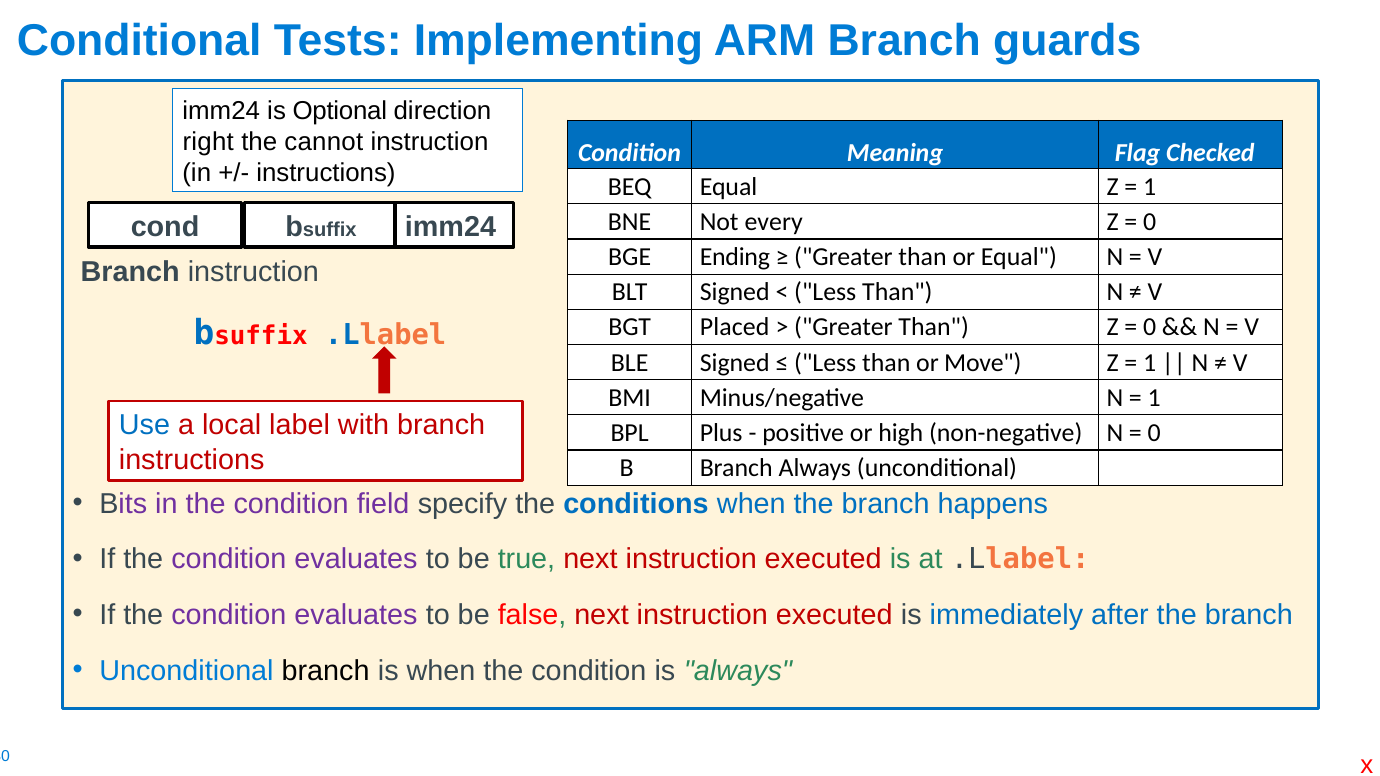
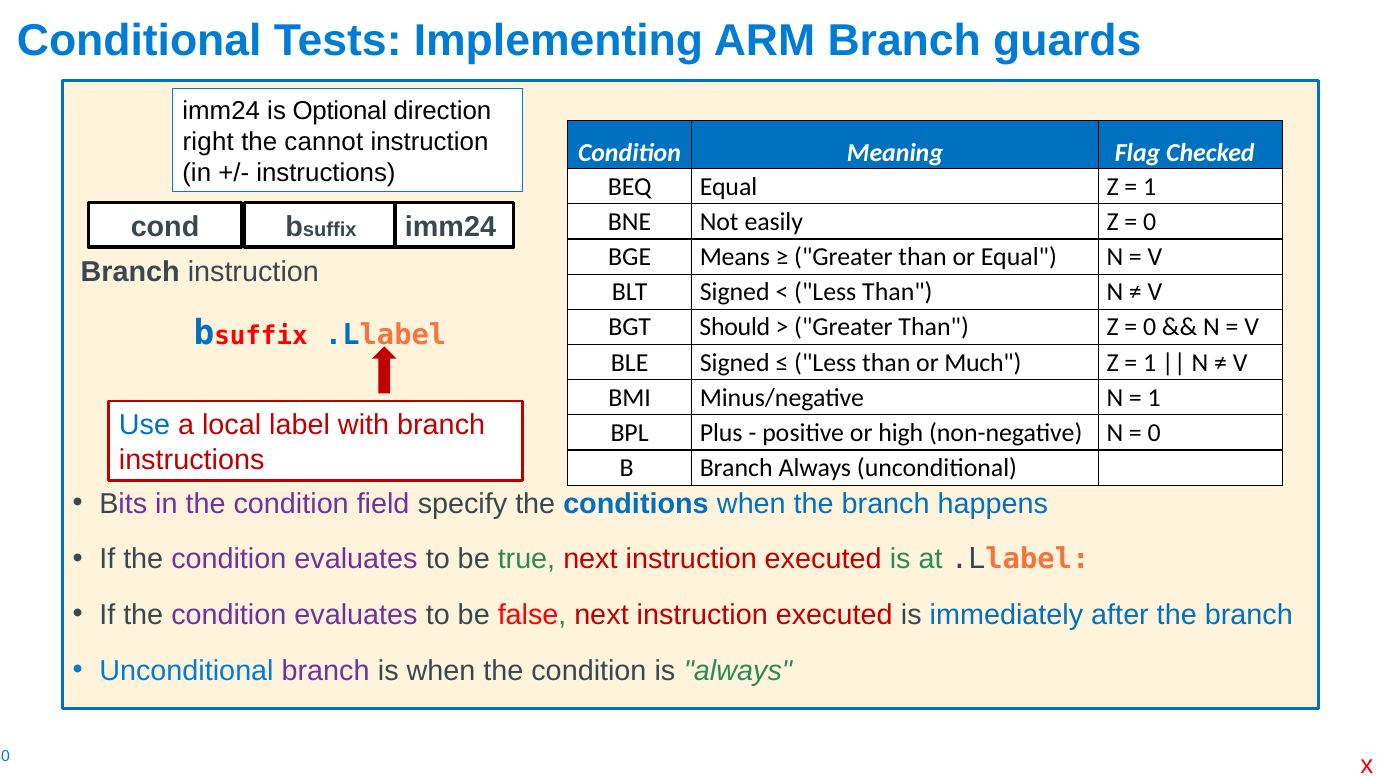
every: every -> easily (774, 222)
Ending: Ending -> Means (735, 257)
Placed: Placed -> Should (735, 328)
Move: Move -> Much (983, 363)
branch colour: black -> purple (326, 671)
